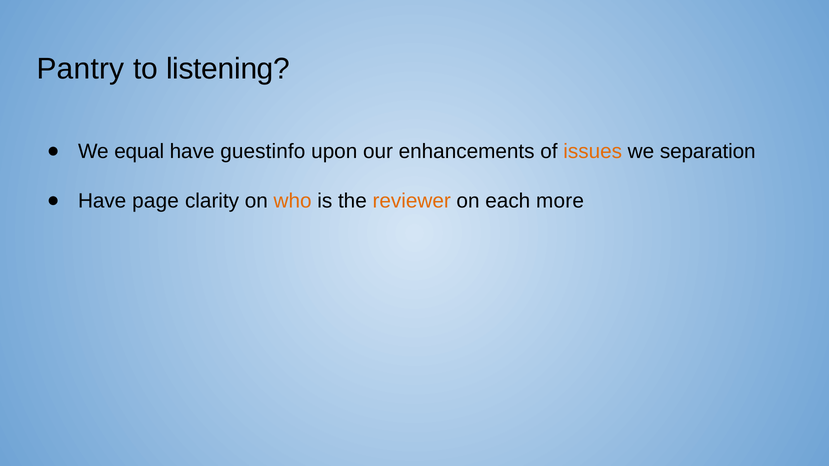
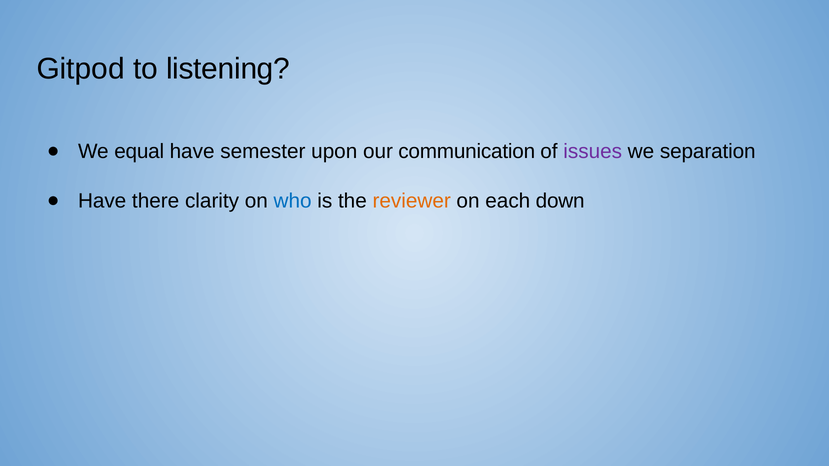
Pantry: Pantry -> Gitpod (81, 69)
guestinfo: guestinfo -> semester (263, 152)
enhancements: enhancements -> communication (467, 152)
issues colour: orange -> purple (593, 152)
page: page -> there (156, 201)
who colour: orange -> blue (293, 201)
more: more -> down (560, 201)
